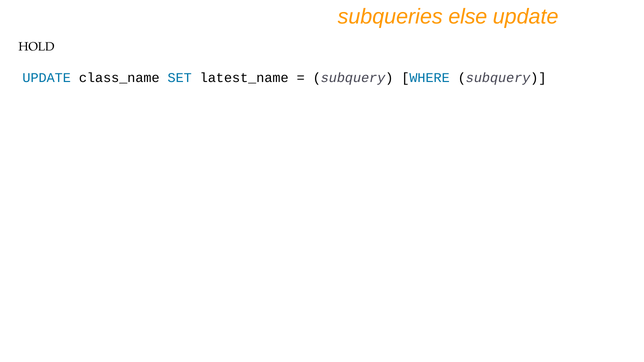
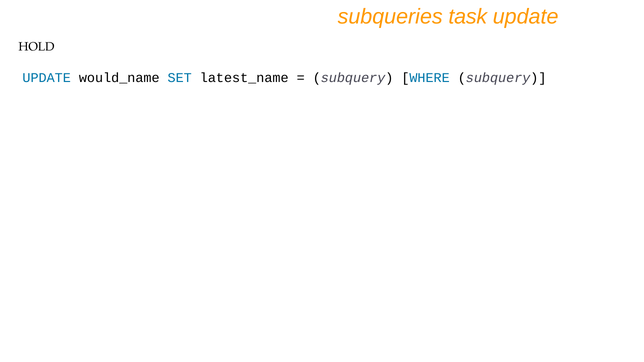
else: else -> task (468, 17)
class_name: class_name -> would_name (119, 78)
